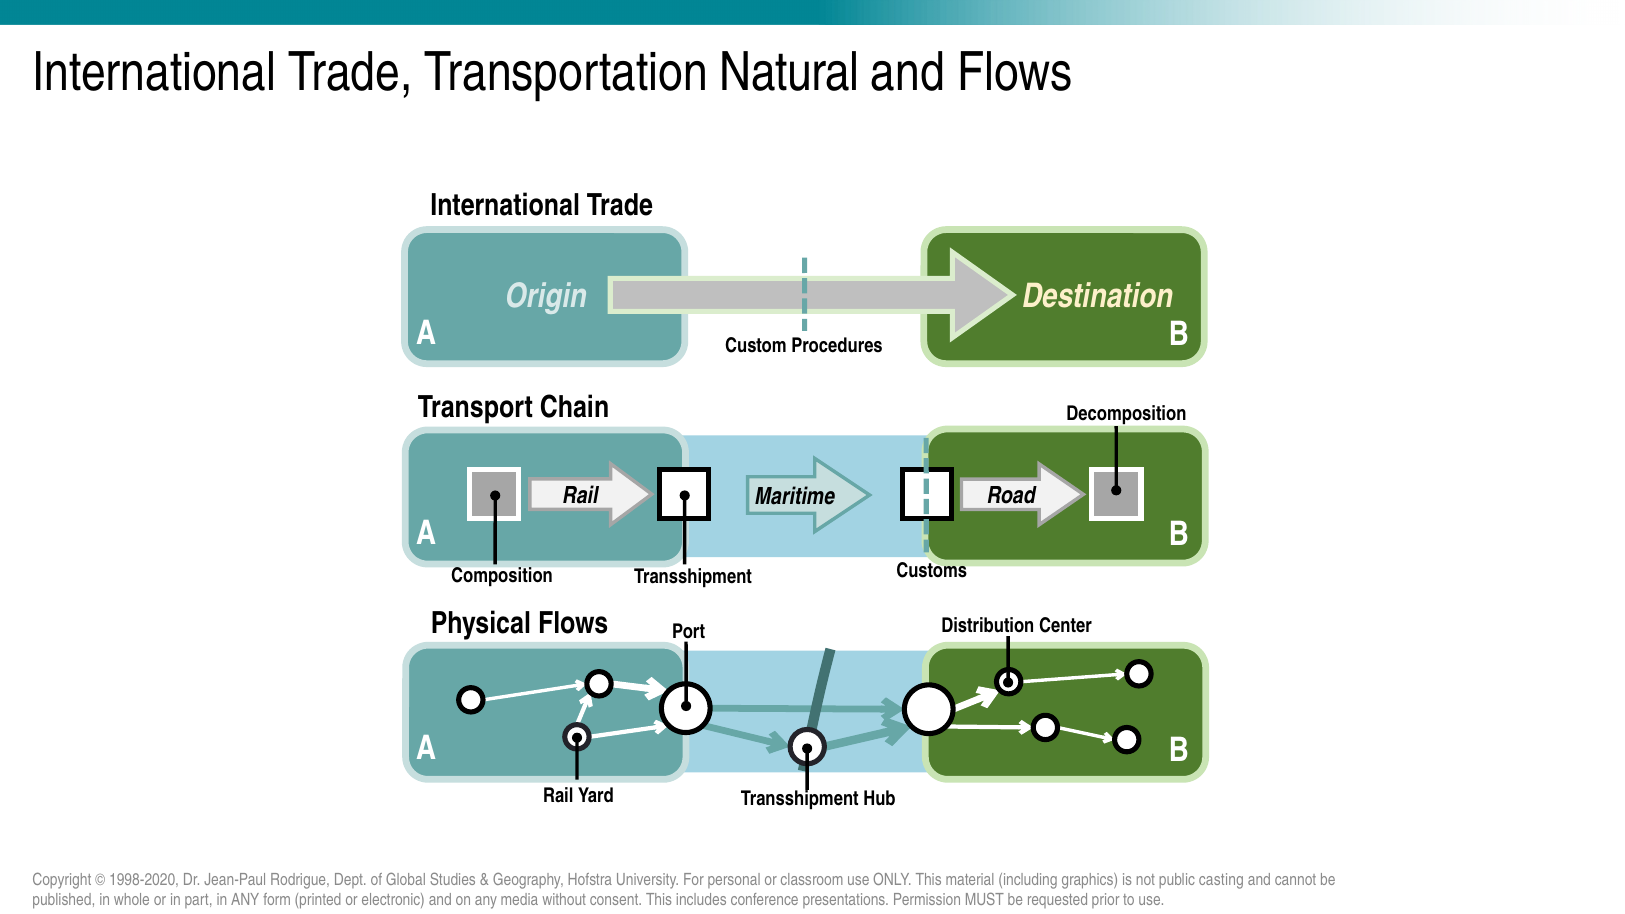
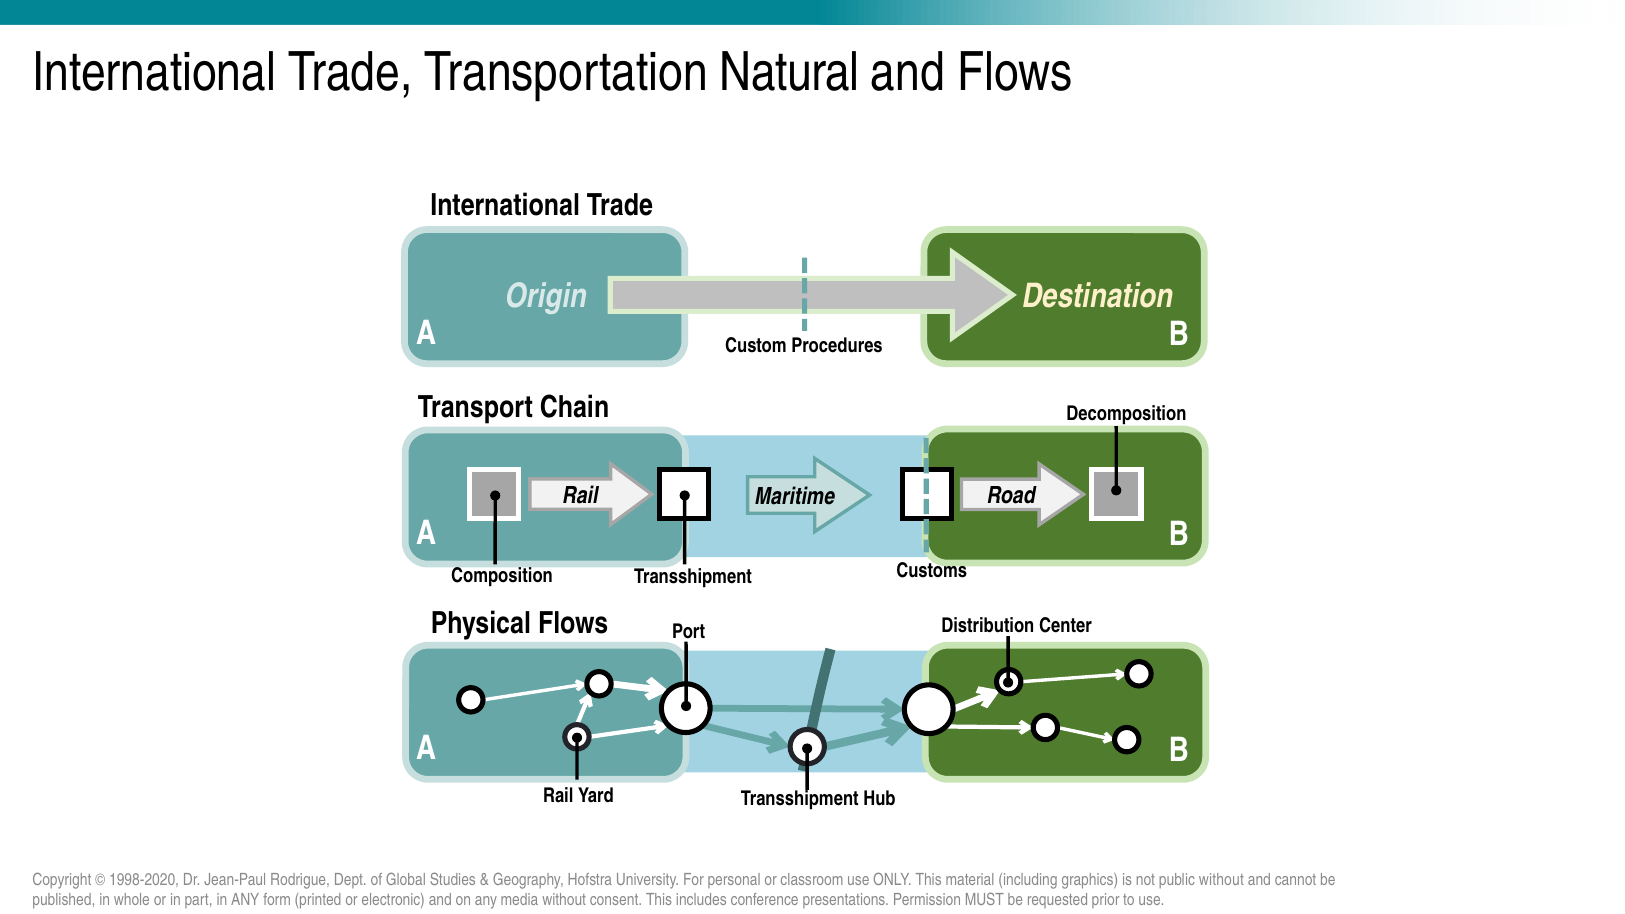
public casting: casting -> without (1221, 880)
